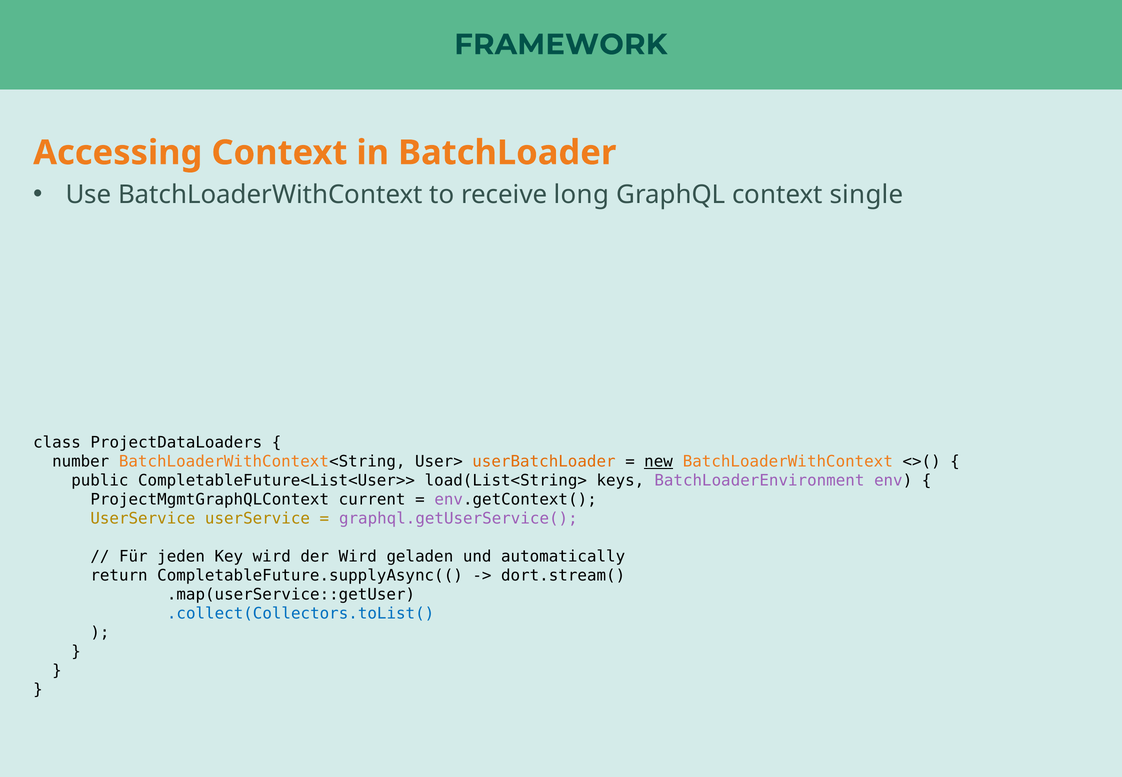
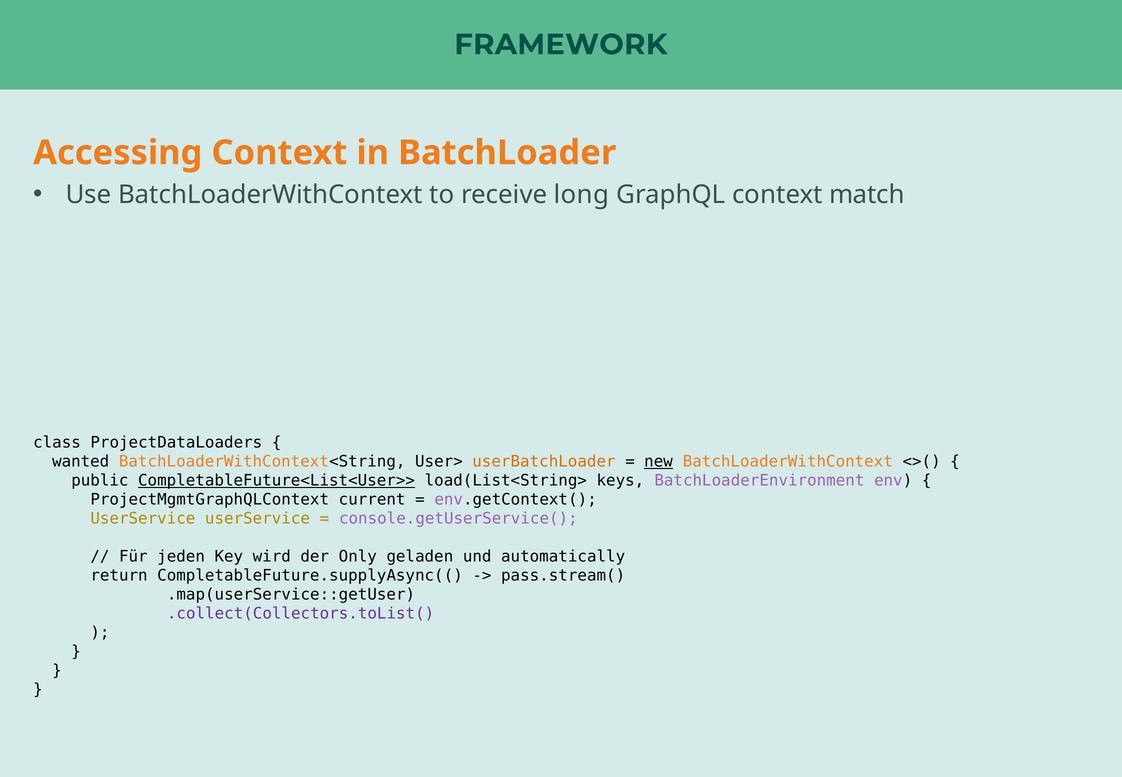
single: single -> match (867, 195)
number: number -> wanted (81, 462)
CompletableFuture<List<User>> underline: none -> present (277, 481)
graphql.getUserService(: graphql.getUserService( -> console.getUserService( (458, 519)
der Wird: Wird -> Only (358, 557)
dort.stream(: dort.stream( -> pass.stream( (563, 576)
.collect(Collectors.toList( colour: blue -> purple (301, 614)
